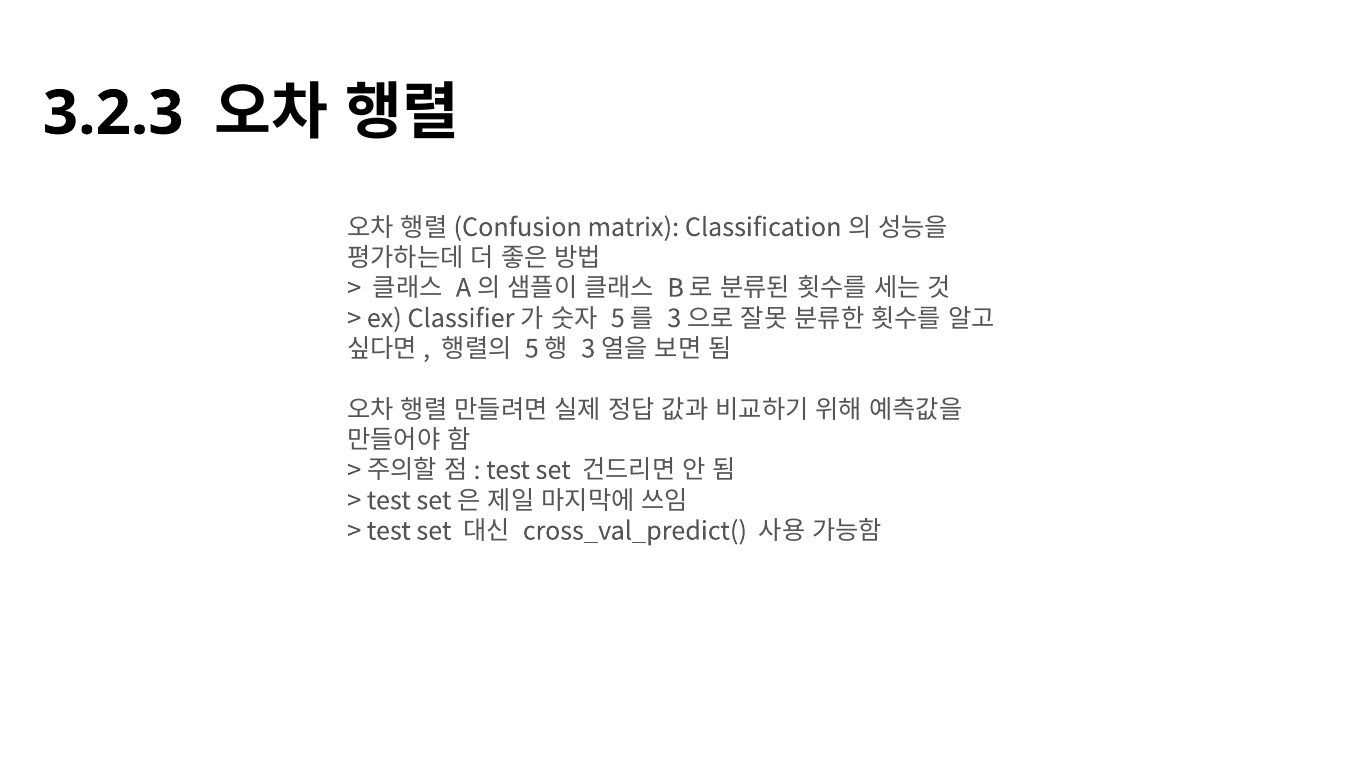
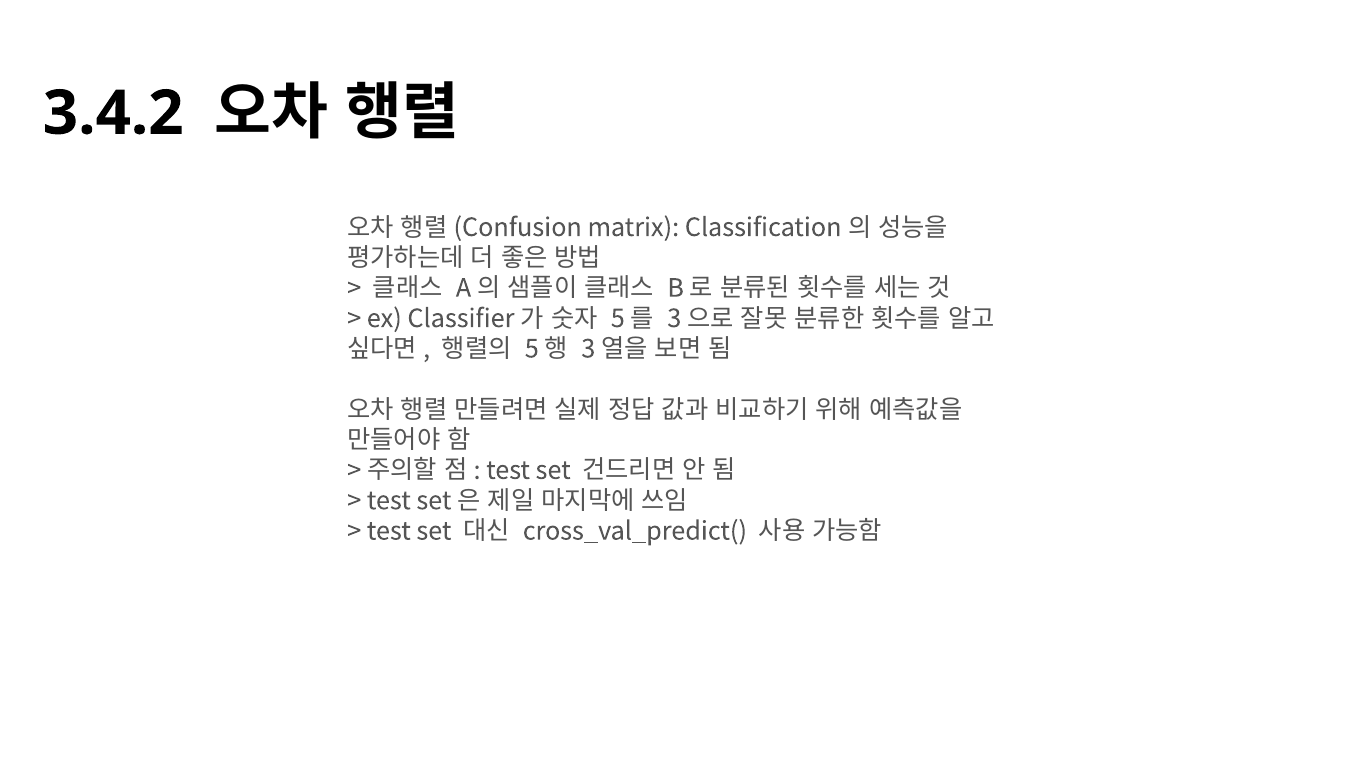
3.2.3: 3.2.3 -> 3.4.2 (113, 113)
